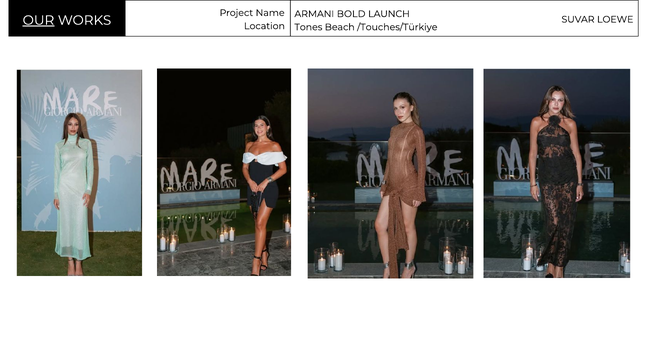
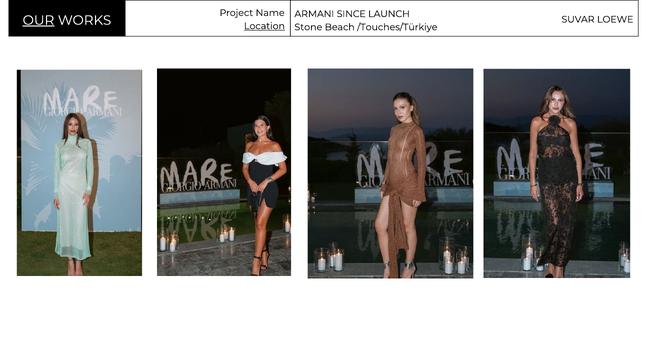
BOLD: BOLD -> SINCE (351, 14)
Location underline: none -> present (264, 26)
Tones: Tones -> Stone (308, 27)
